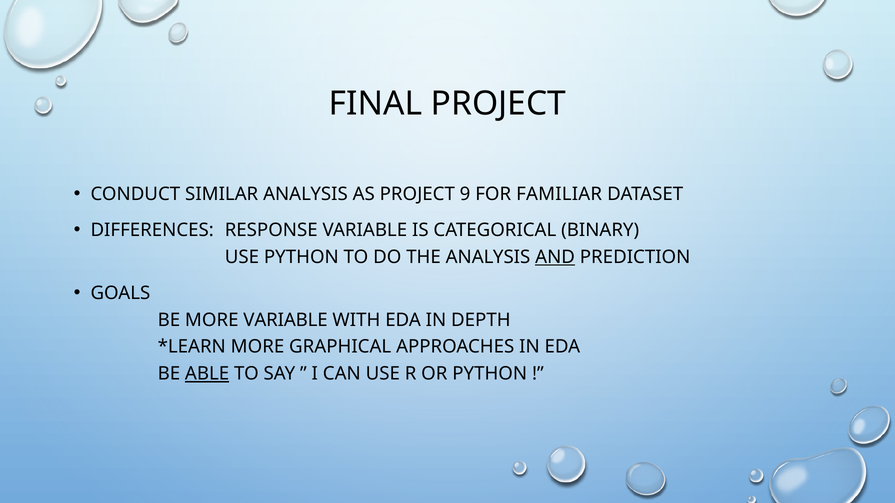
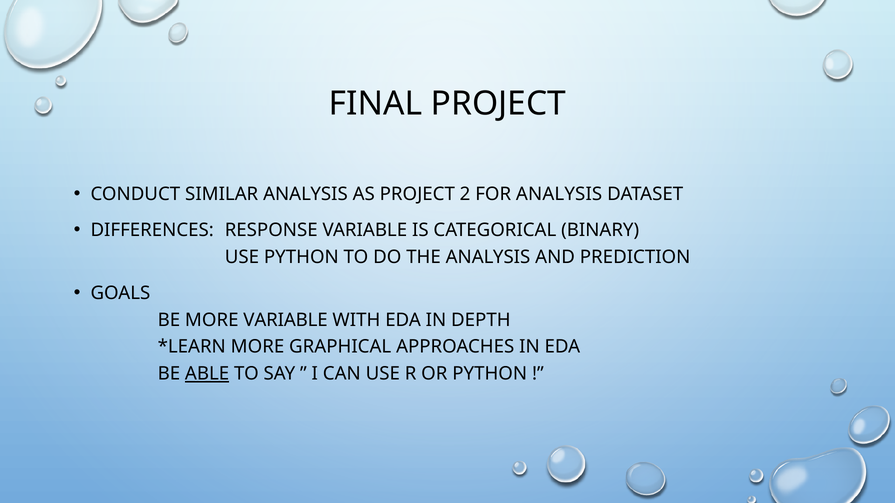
9: 9 -> 2 (465, 194)
FOR FAMILIAR: FAMILIAR -> ANALYSIS (559, 194)
AND underline: present -> none (555, 257)
